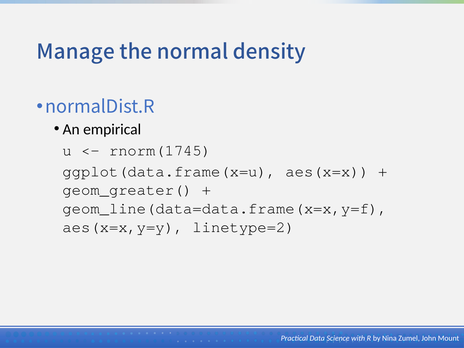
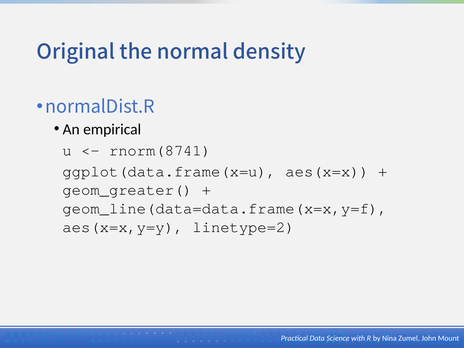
Manage: Manage -> Original (76, 52)
rnorm(1745: rnorm(1745 -> rnorm(8741 (160, 150)
